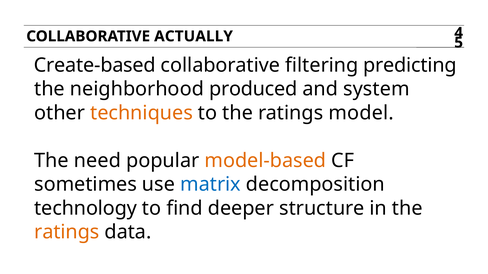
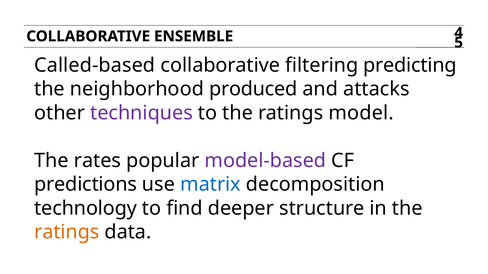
ACTUALLY: ACTUALLY -> ENSEMBLE (194, 36)
Create-based: Create-based -> Called-based (95, 65)
system: system -> attacks (376, 89)
techniques colour: orange -> purple (142, 113)
need: need -> rates (97, 161)
model-based colour: orange -> purple (265, 161)
sometimes: sometimes -> predictions (86, 184)
